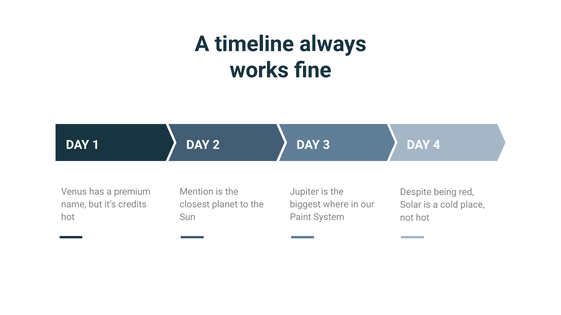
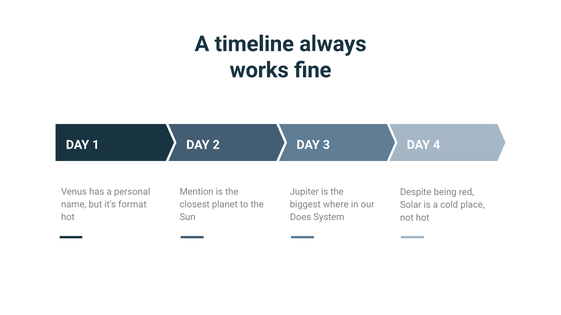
premium: premium -> personal (132, 192)
credits: credits -> format (132, 205)
Paint: Paint -> Does (301, 218)
